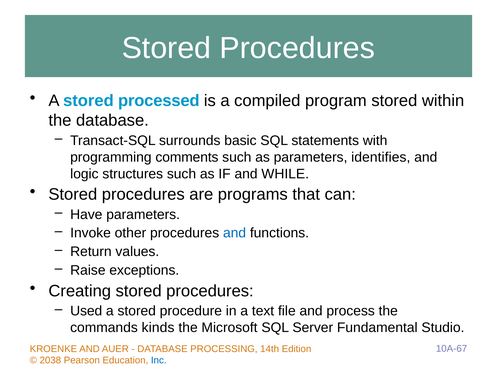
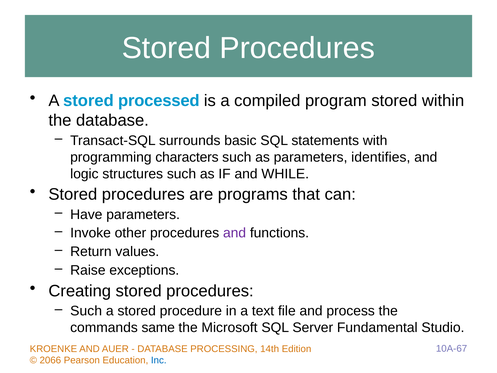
comments: comments -> characters (187, 157)
and colour: blue -> purple (235, 233)
Used: Used -> Such (86, 311)
kinds: kinds -> same (158, 327)
2038: 2038 -> 2066 (50, 360)
